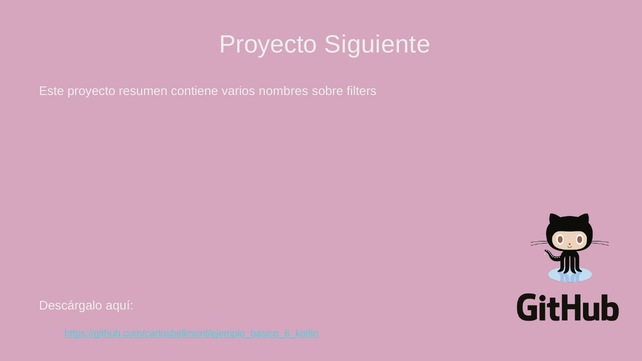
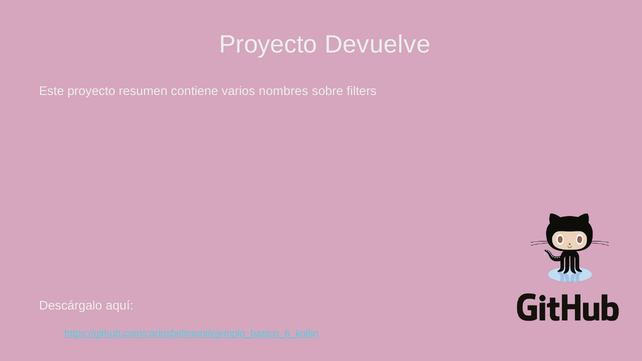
Siguiente: Siguiente -> Devuelve (377, 45)
